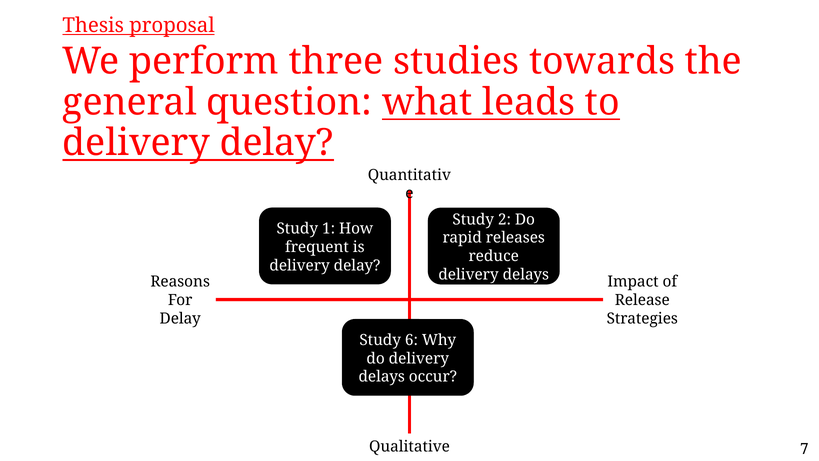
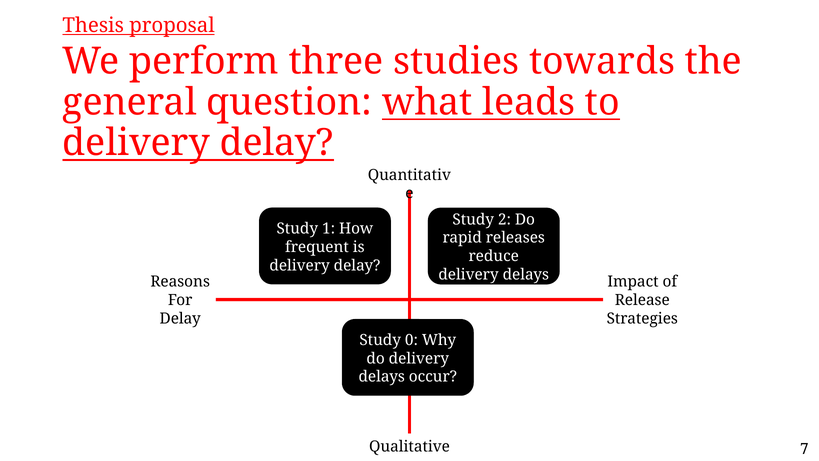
6: 6 -> 0 (411, 340)
